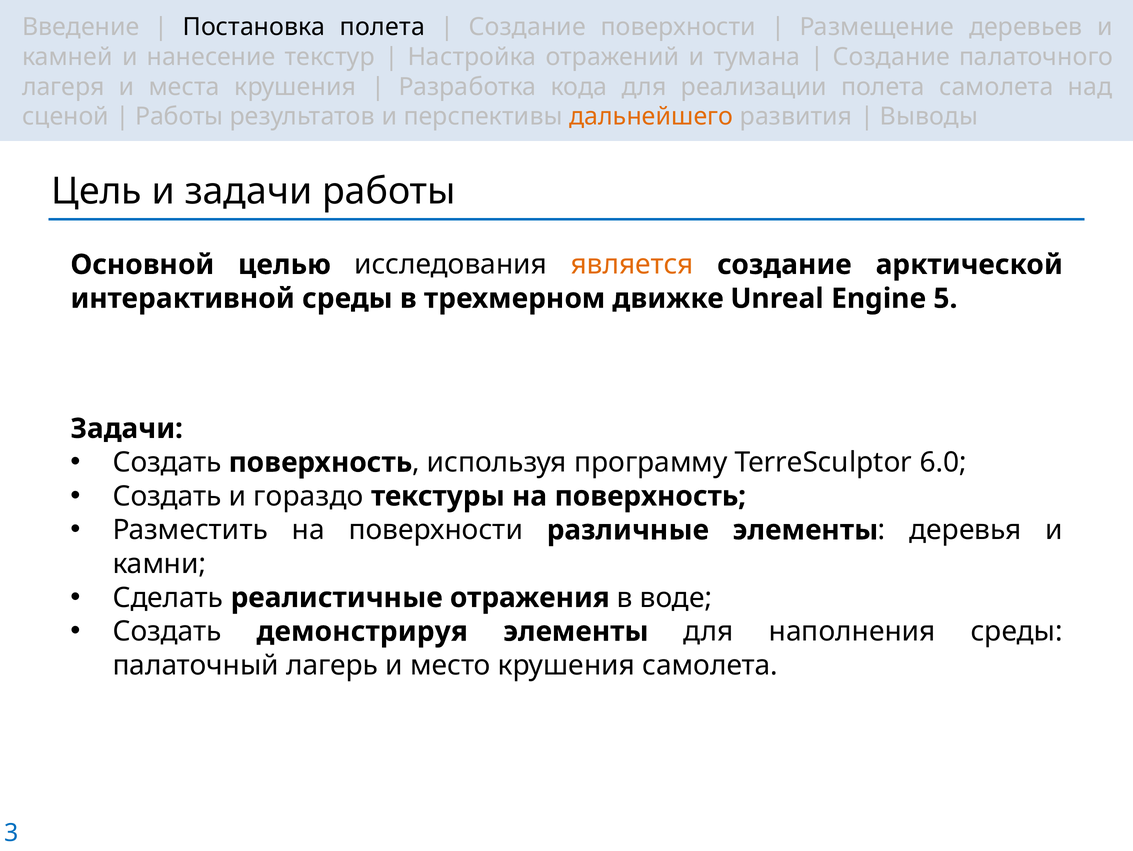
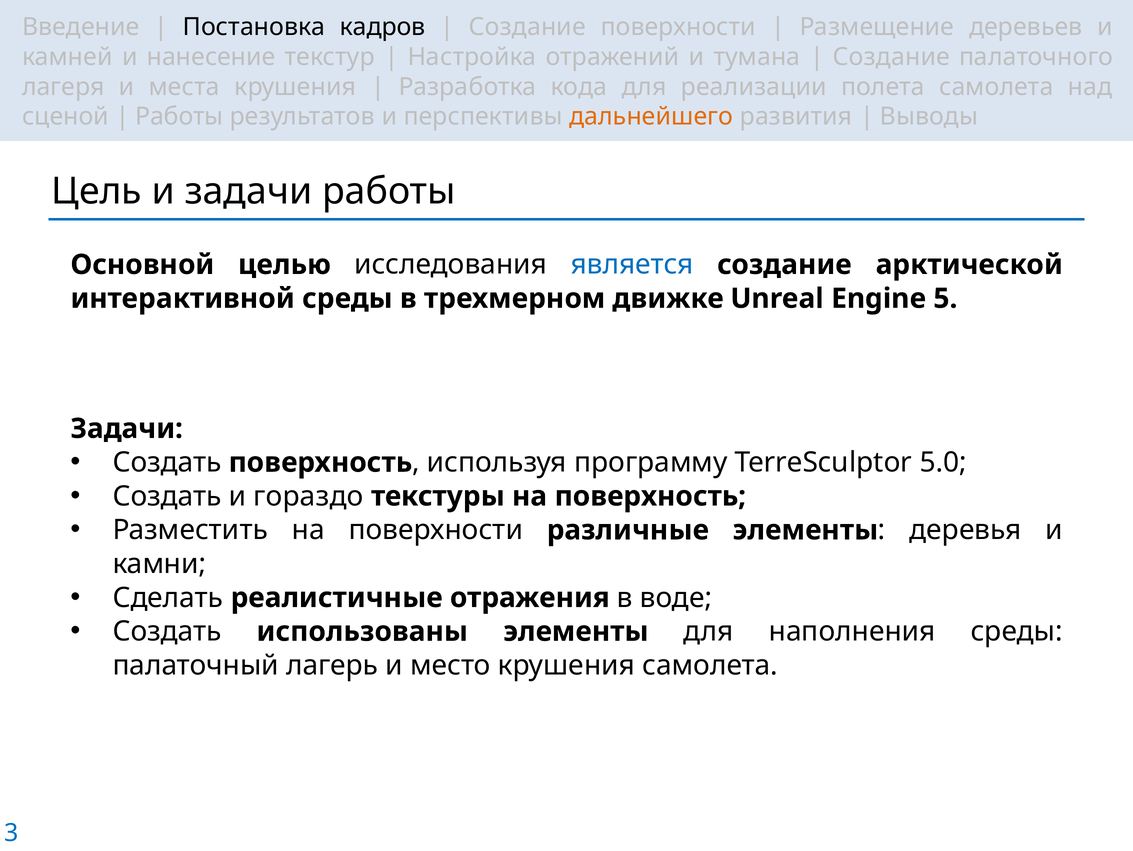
Постановка полета: полета -> кадров (383, 27)
является colour: orange -> blue (632, 265)
6.0: 6.0 -> 5.0 (943, 462)
демонстрируя: демонстрируя -> использованы (362, 631)
